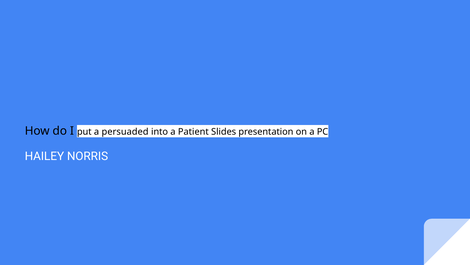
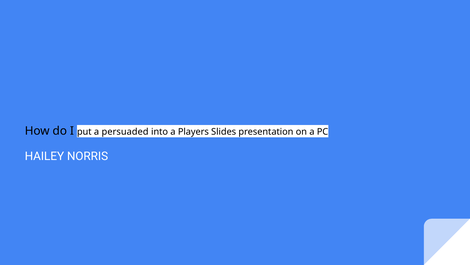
Patient: Patient -> Players (193, 131)
